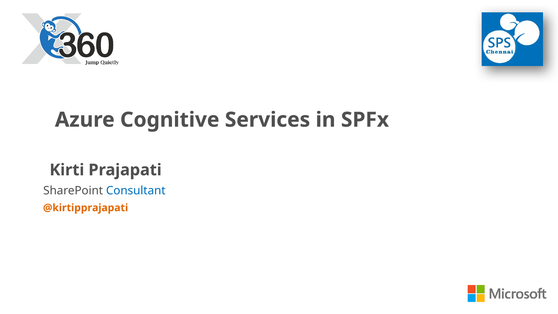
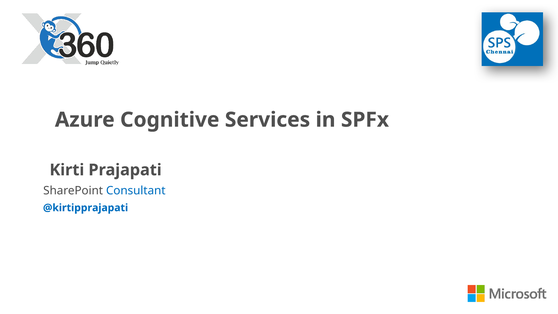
@kirtipprajapati colour: orange -> blue (86, 208)
